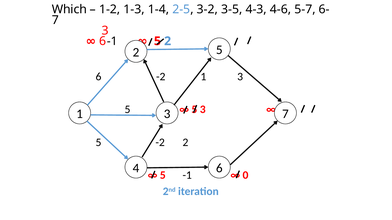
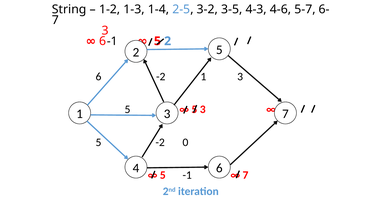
Which: Which -> String (69, 9)
2: 2 -> 0 (185, 143)
0: 0 -> 7 (245, 175)
